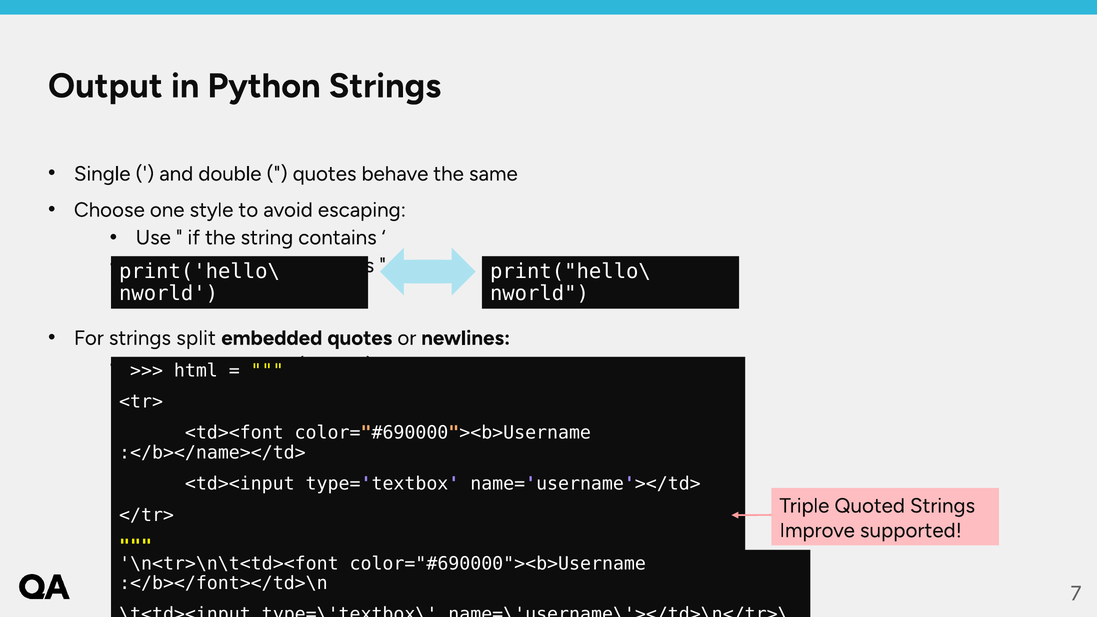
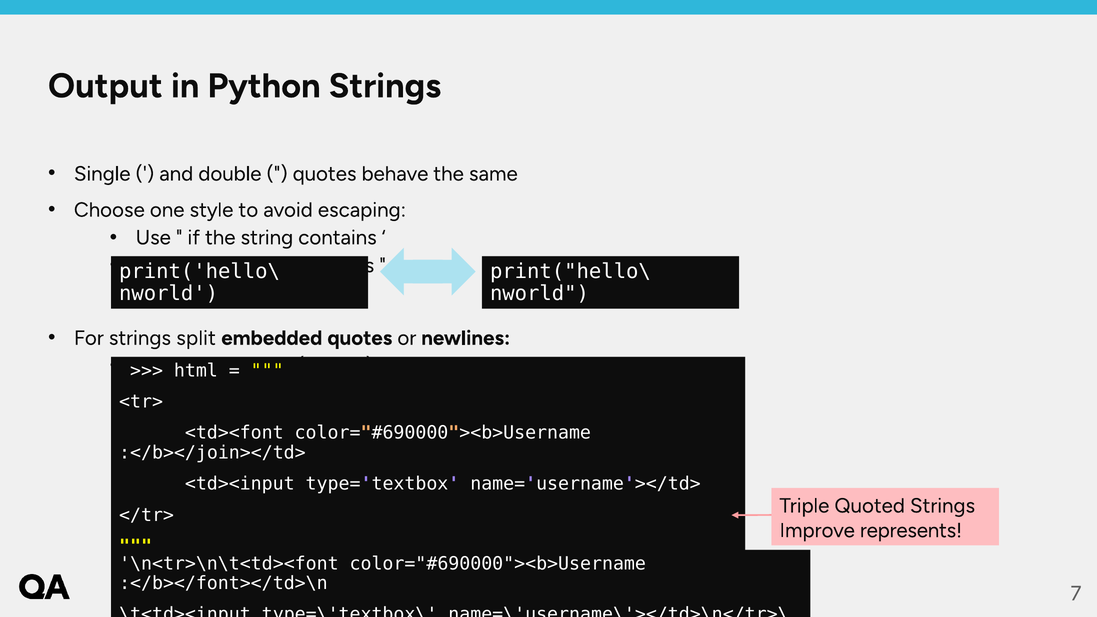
:</b></name></td>: :</b></name></td> -> :</b></join></td> (212, 453)
supported: supported -> represents (911, 530)
